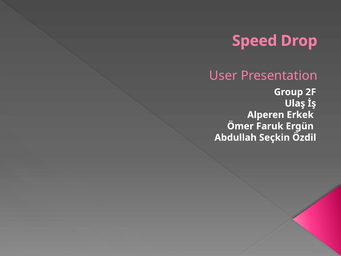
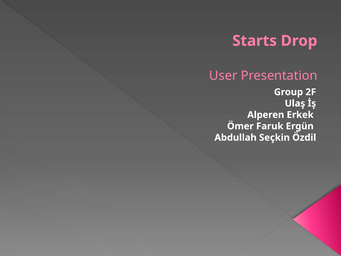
Speed: Speed -> Starts (255, 41)
